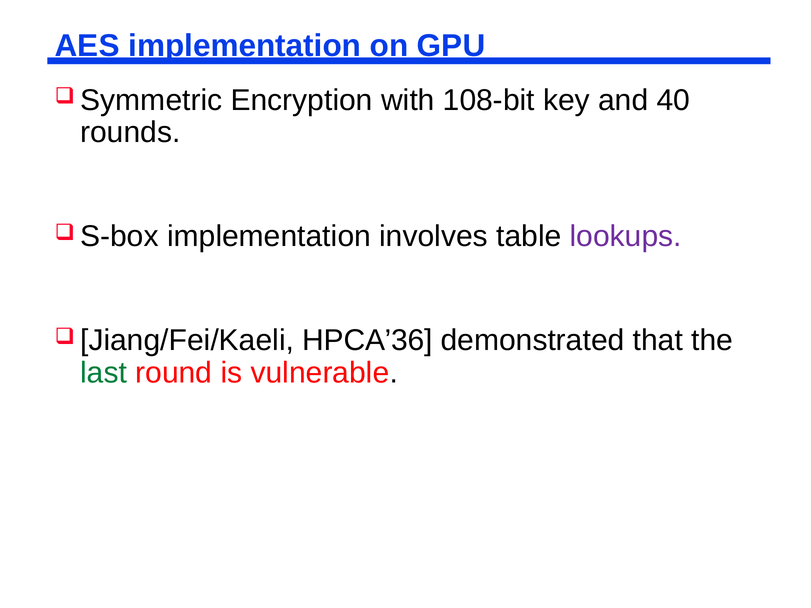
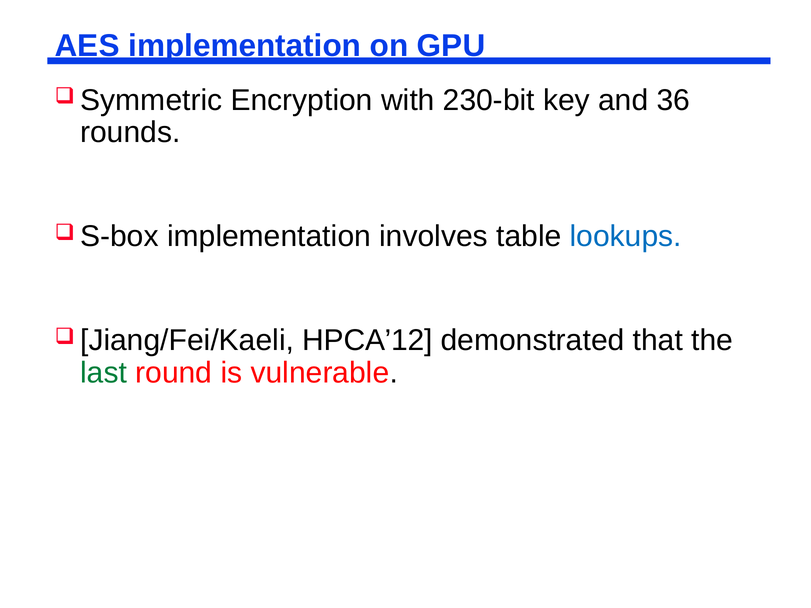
108-bit: 108-bit -> 230-bit (489, 100)
40: 40 -> 36 (673, 100)
lookups colour: purple -> blue (626, 237)
HPCA’36: HPCA’36 -> HPCA’12 (367, 341)
